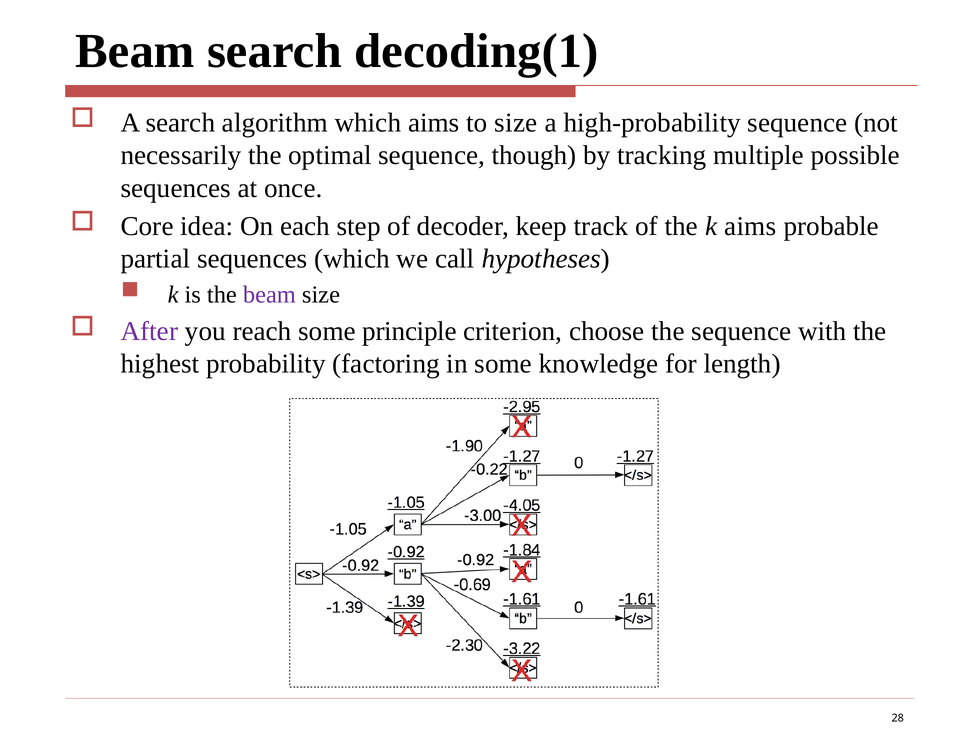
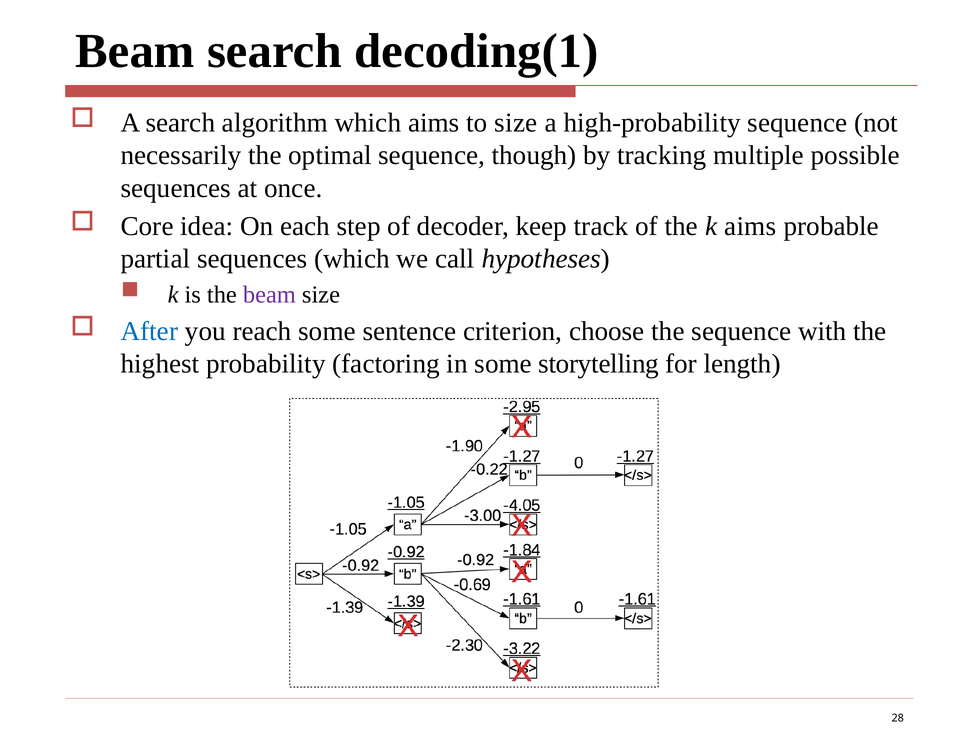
After colour: purple -> blue (149, 331)
principle: principle -> sentence (409, 331)
knowledge: knowledge -> storytelling (599, 364)
